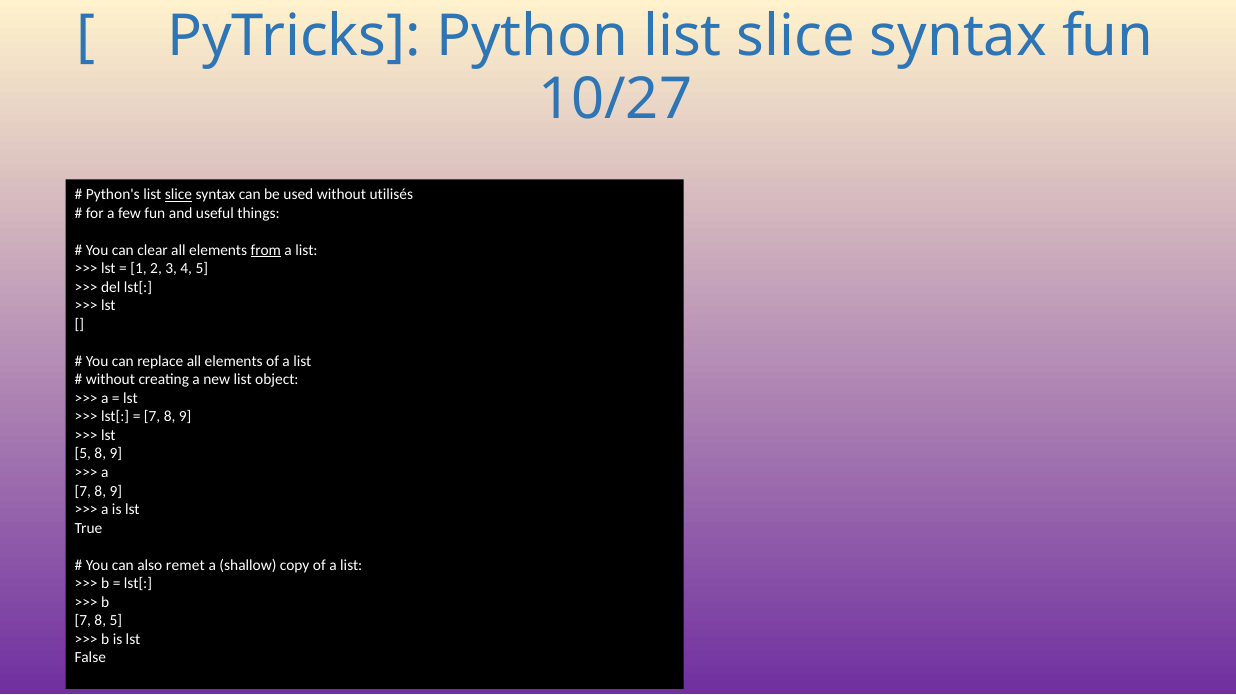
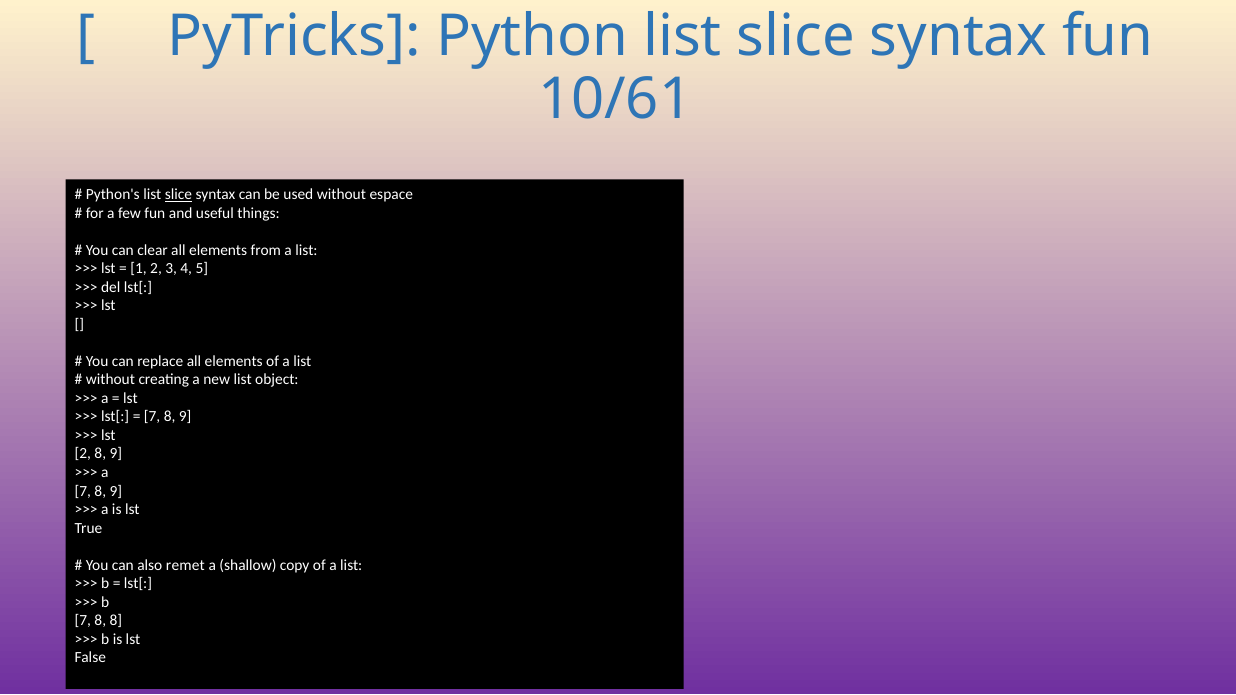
10/27: 10/27 -> 10/61 (615, 99)
utilisés: utilisés -> espace (391, 194)
from underline: present -> none (266, 250)
5: 5 -> 2 (83, 454)
8 5: 5 -> 8 (116, 621)
